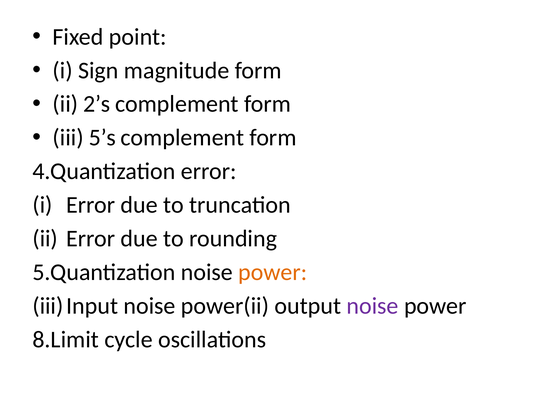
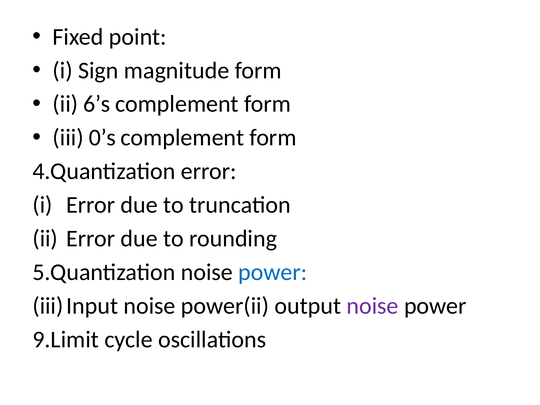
2’s: 2’s -> 6’s (97, 104)
5’s: 5’s -> 0’s (102, 138)
power colour: orange -> blue (273, 272)
8.Limit: 8.Limit -> 9.Limit (66, 340)
